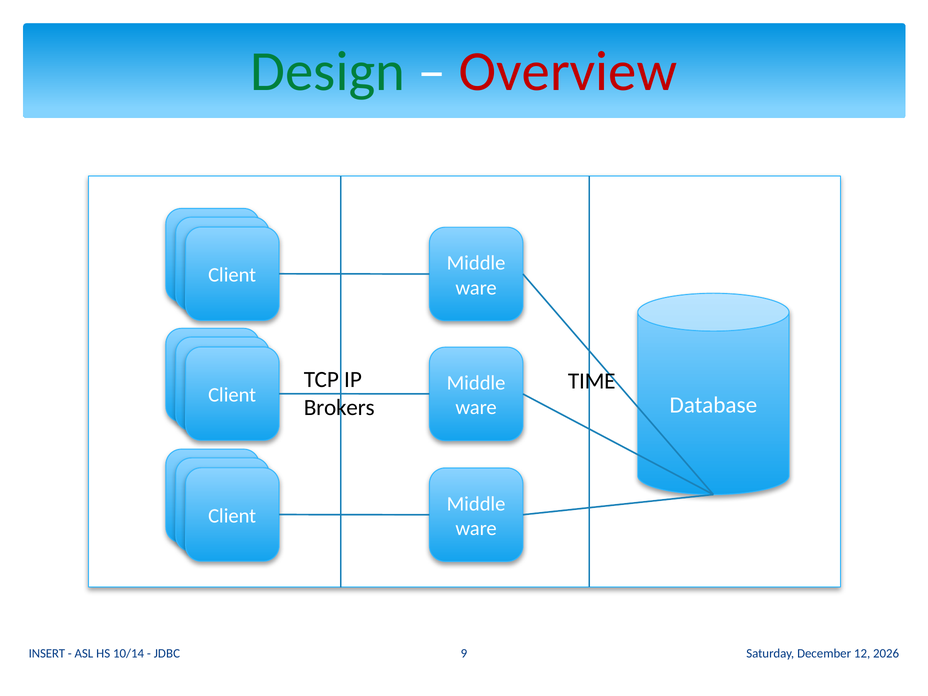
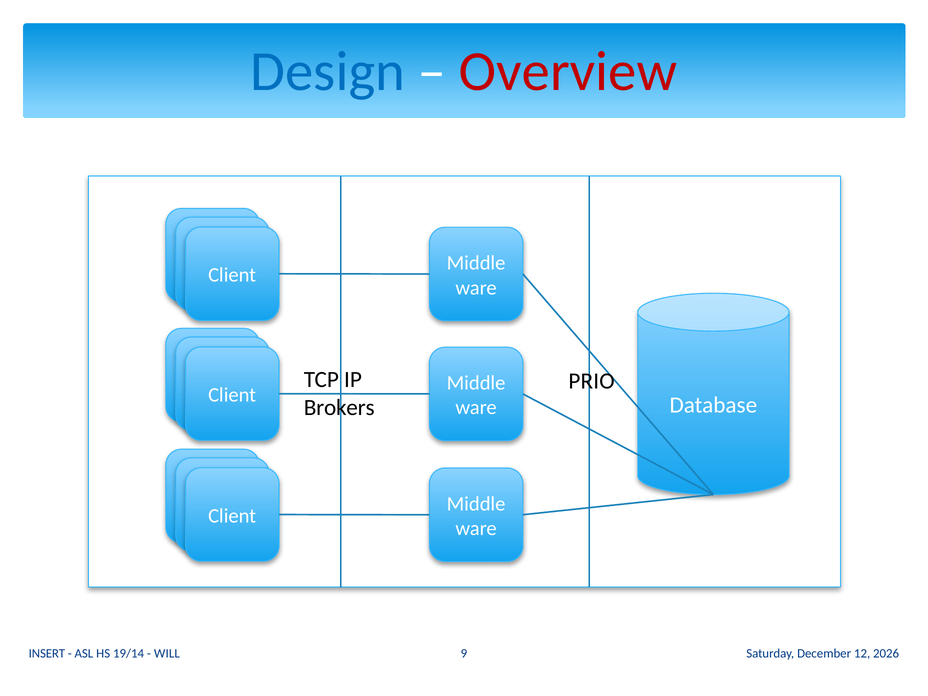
Design colour: green -> blue (328, 72)
TIME: TIME -> PRIO (592, 381)
10/14: 10/14 -> 19/14 (129, 654)
JDBC: JDBC -> WILL (167, 654)
